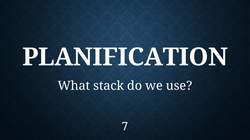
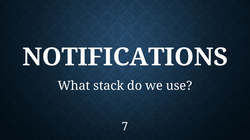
PLANIFICATION: PLANIFICATION -> NOTIFICATIONS (125, 57)
